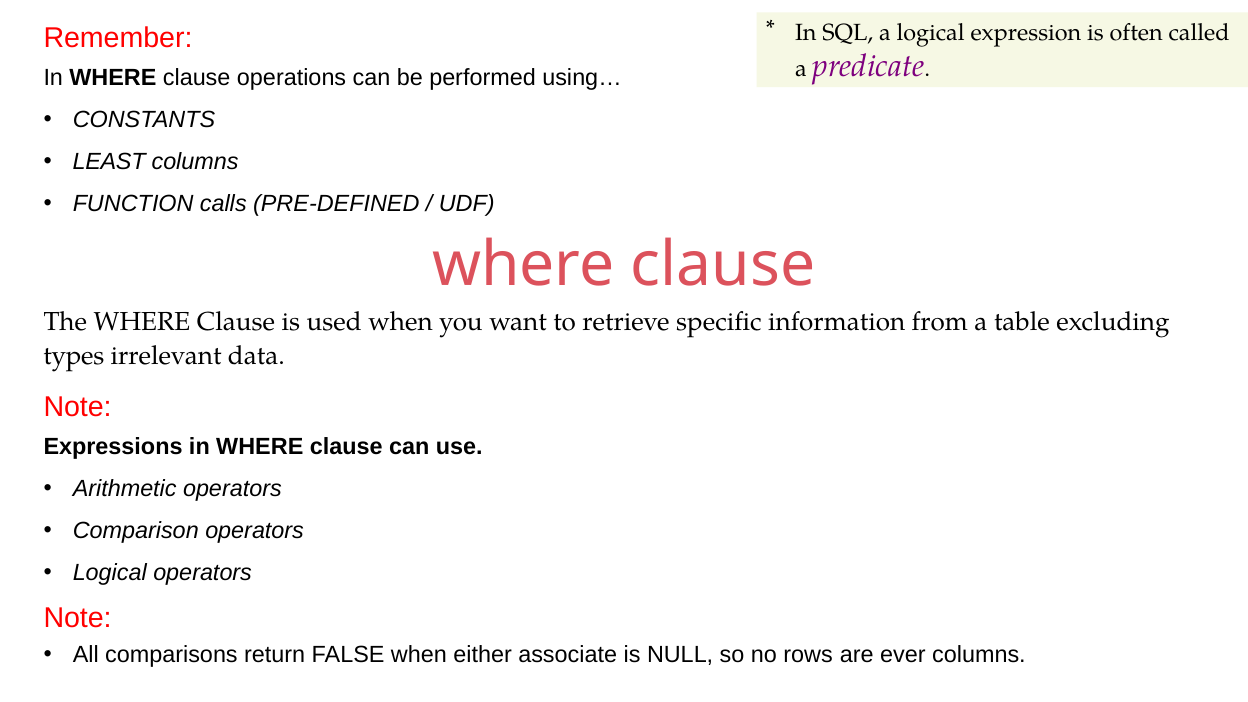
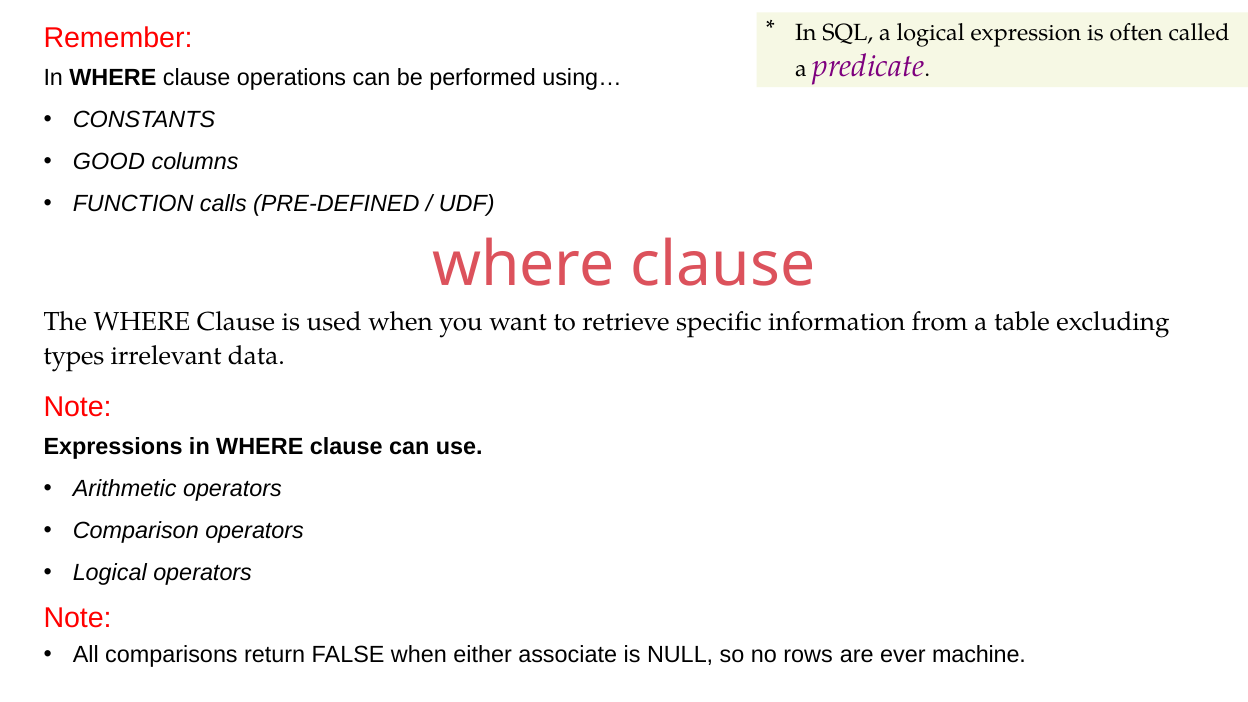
LEAST: LEAST -> GOOD (109, 162)
ever columns: columns -> machine (979, 655)
